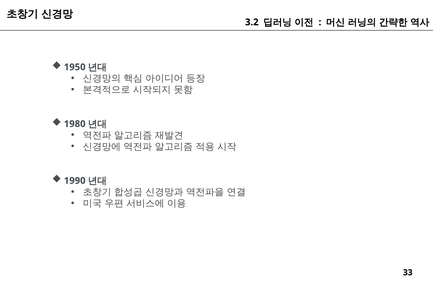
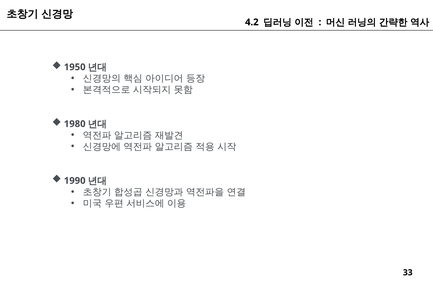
3.2: 3.2 -> 4.2 (252, 22)
